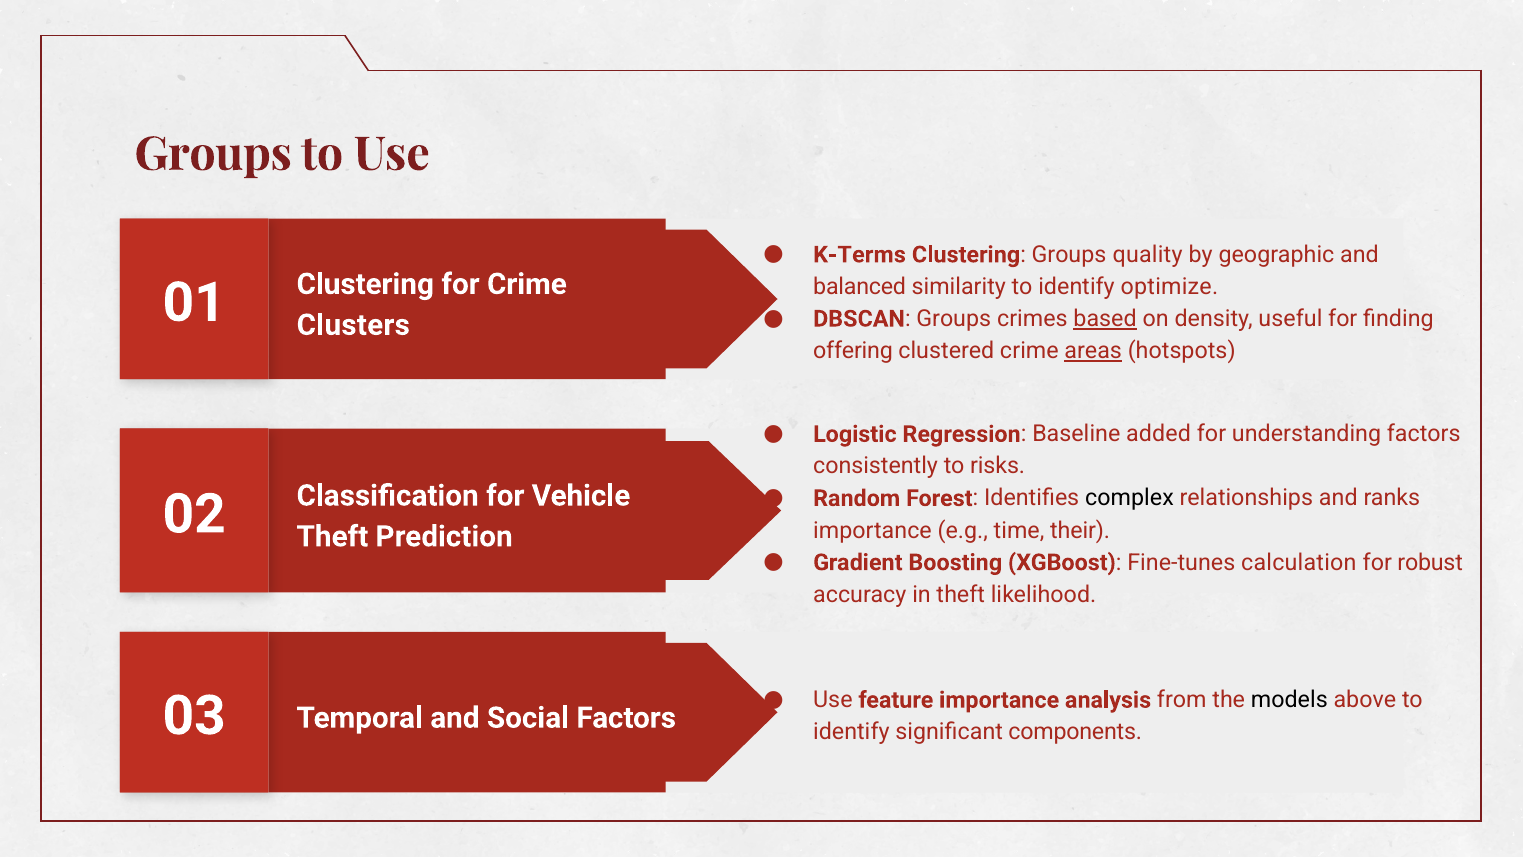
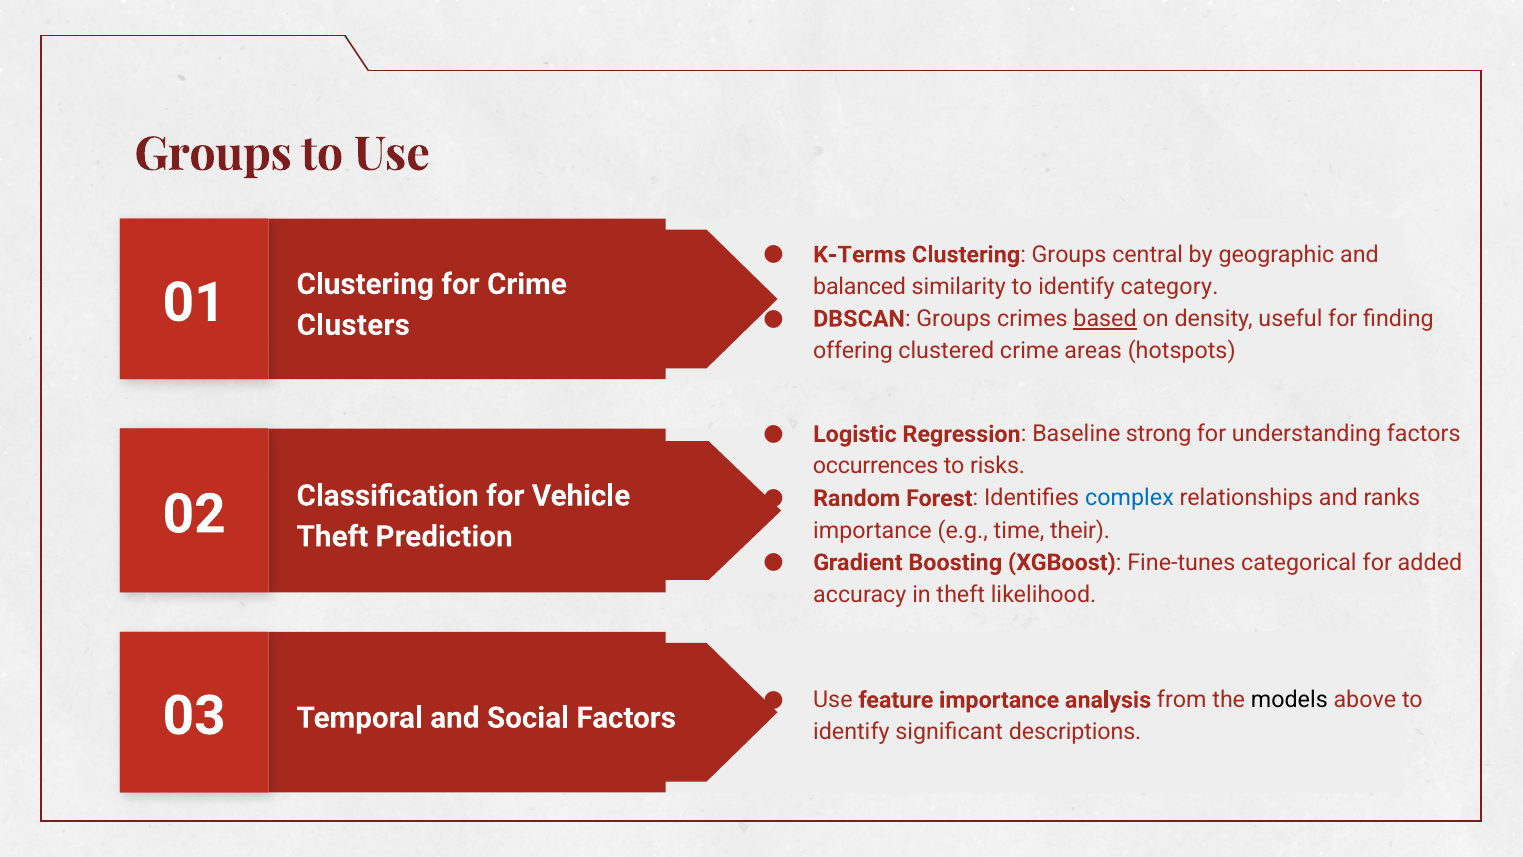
quality: quality -> central (1148, 255)
optimize: optimize -> category (1169, 287)
areas underline: present -> none (1093, 351)
added: added -> strong (1159, 434)
consistently: consistently -> occurrences (876, 466)
complex colour: black -> blue (1130, 498)
calculation: calculation -> categorical (1299, 562)
robust: robust -> added (1430, 562)
components: components -> descriptions (1075, 732)
